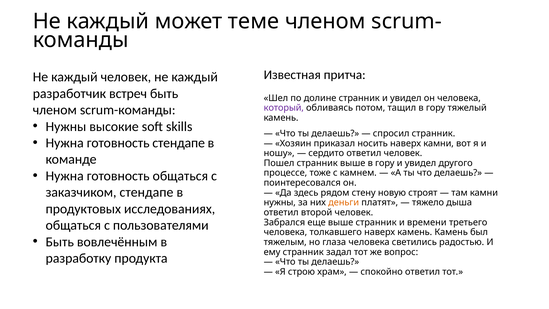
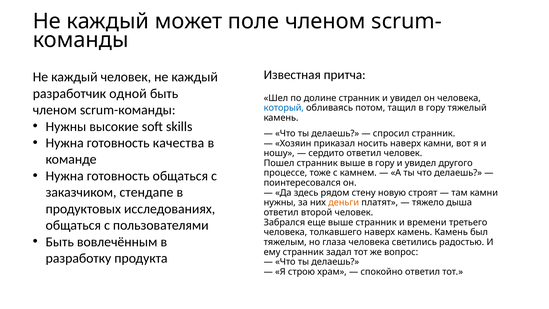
теме: теме -> поле (254, 21)
встреч: встреч -> одной (128, 93)
который colour: purple -> blue (284, 108)
готовность стендапе: стендапе -> качества (179, 143)
